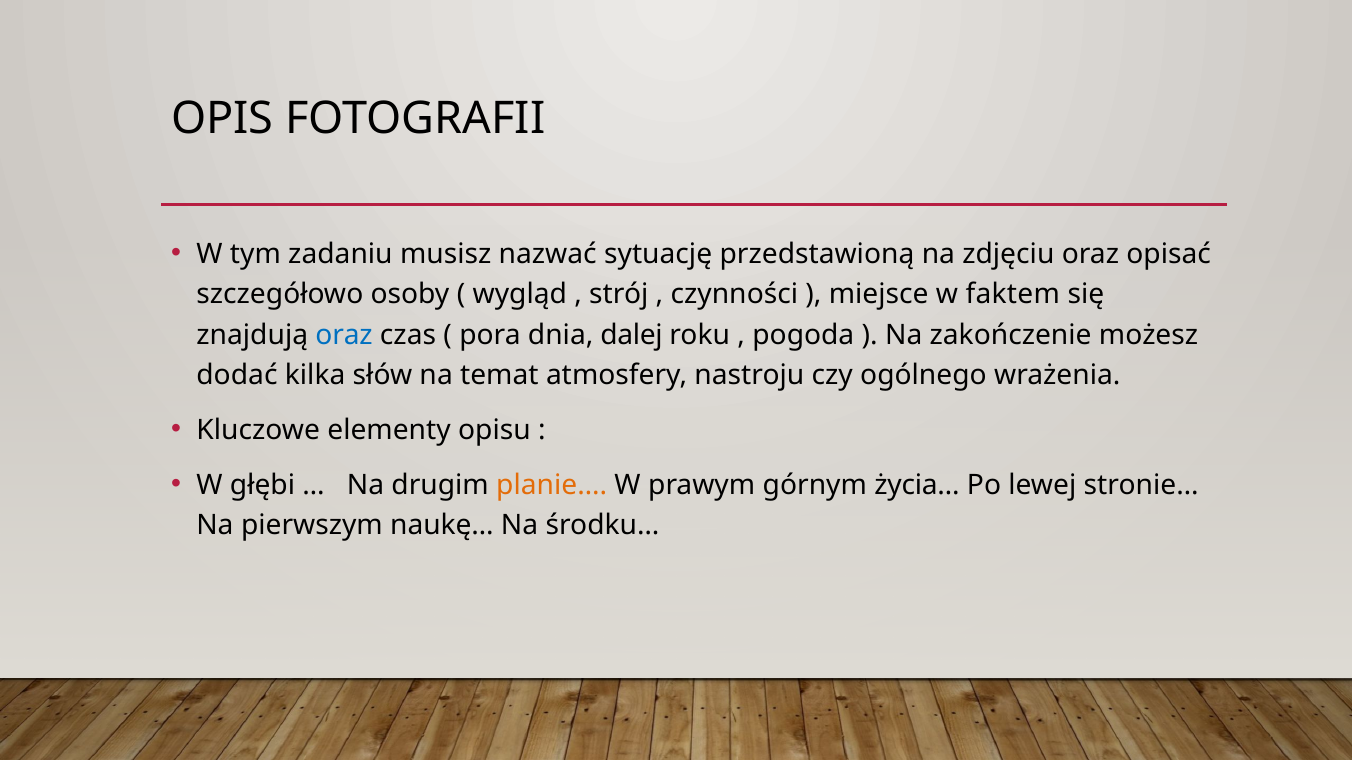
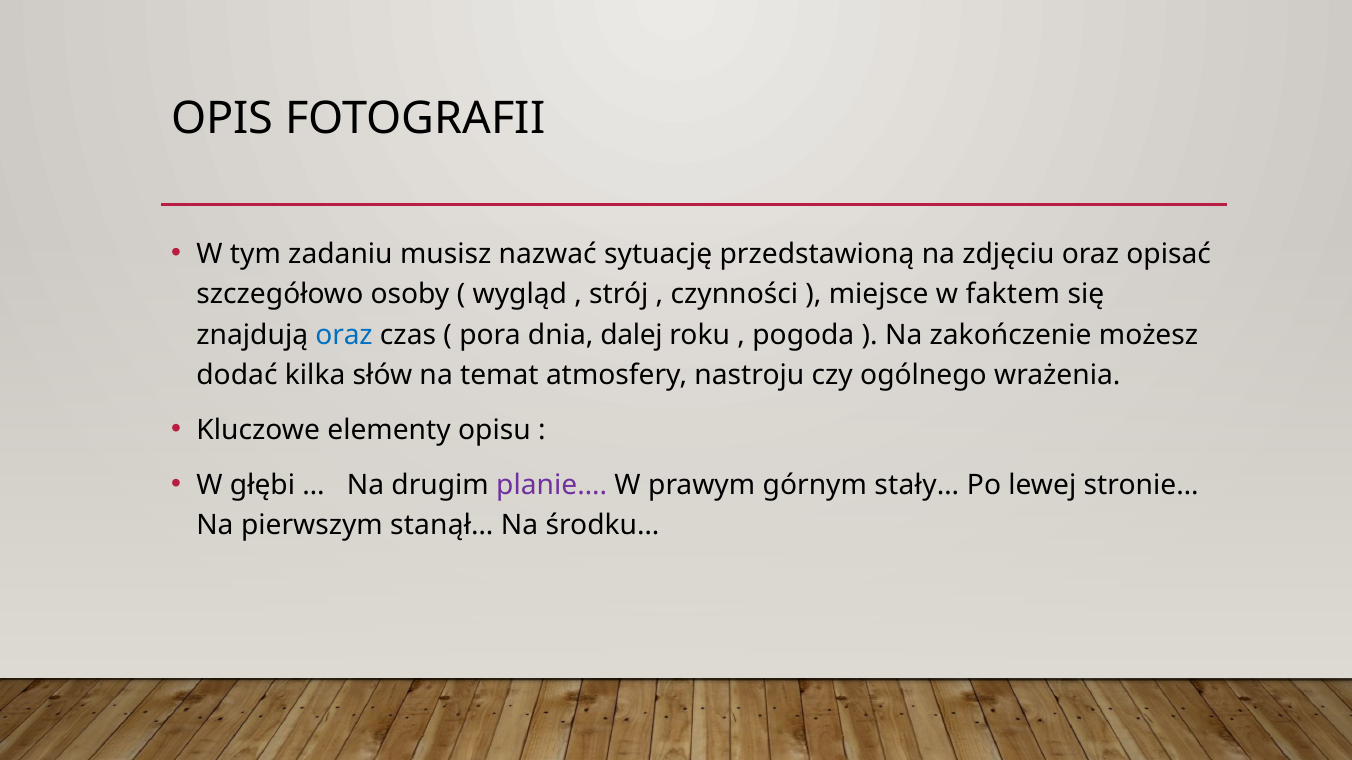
planie… colour: orange -> purple (552, 485)
życia…: życia… -> stały… (917, 485)
naukę…: naukę… -> stanął… (442, 526)
